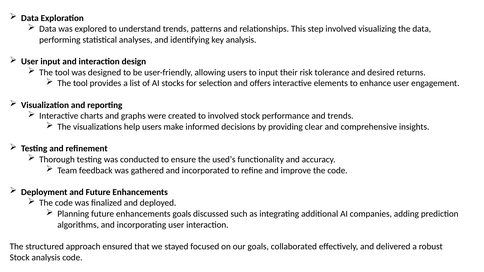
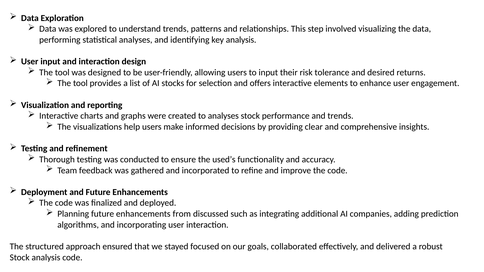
to involved: involved -> analyses (223, 116)
enhancements goals: goals -> from (182, 214)
